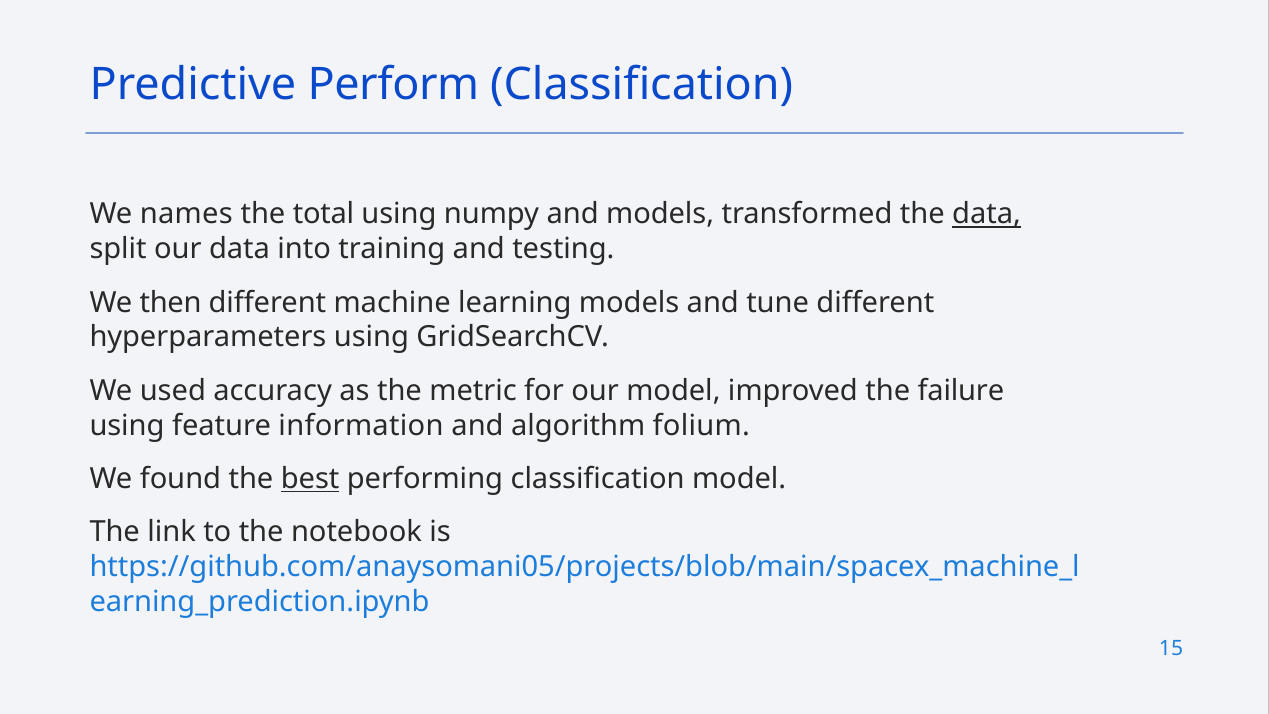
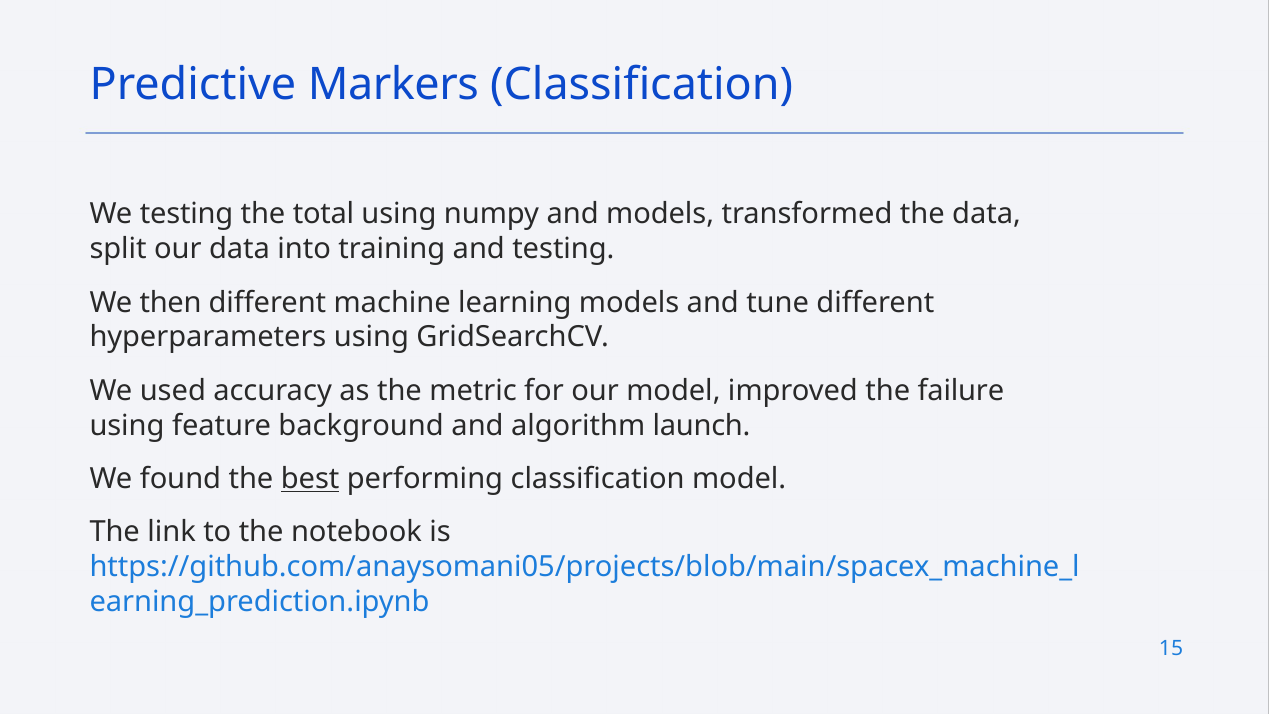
Perform: Perform -> Markers (393, 85)
We names: names -> testing (187, 214)
data underline: present -> none (987, 214)
information: information -> background (361, 425)
folium: folium -> launch (702, 425)
